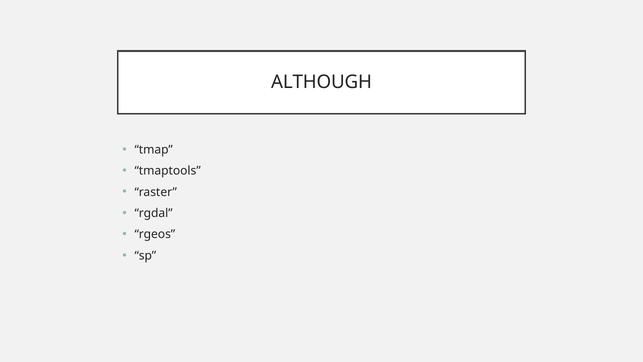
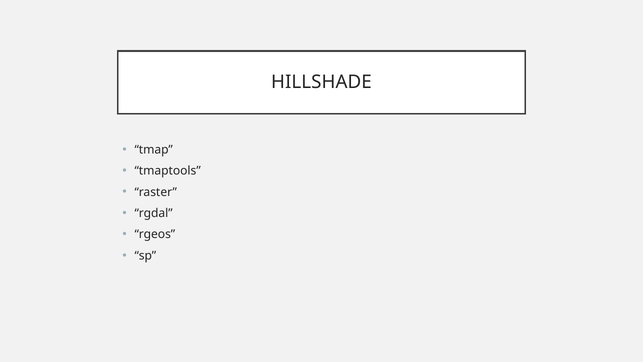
ALTHOUGH: ALTHOUGH -> HILLSHADE (321, 82)
